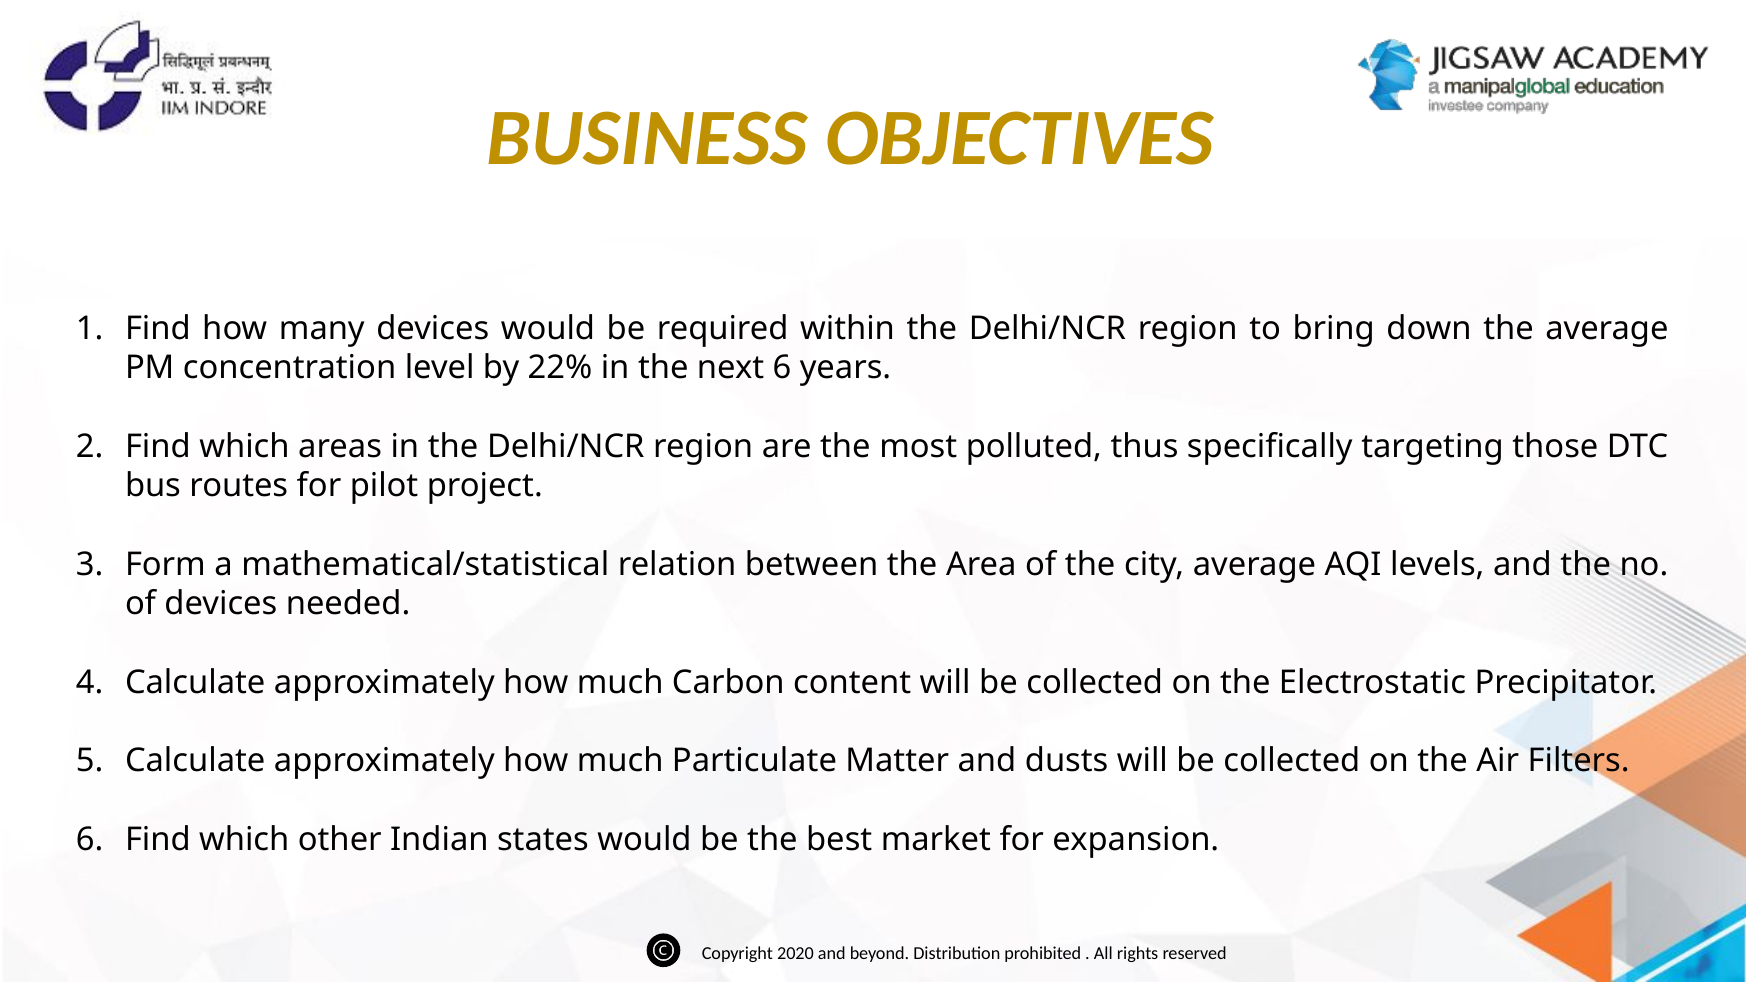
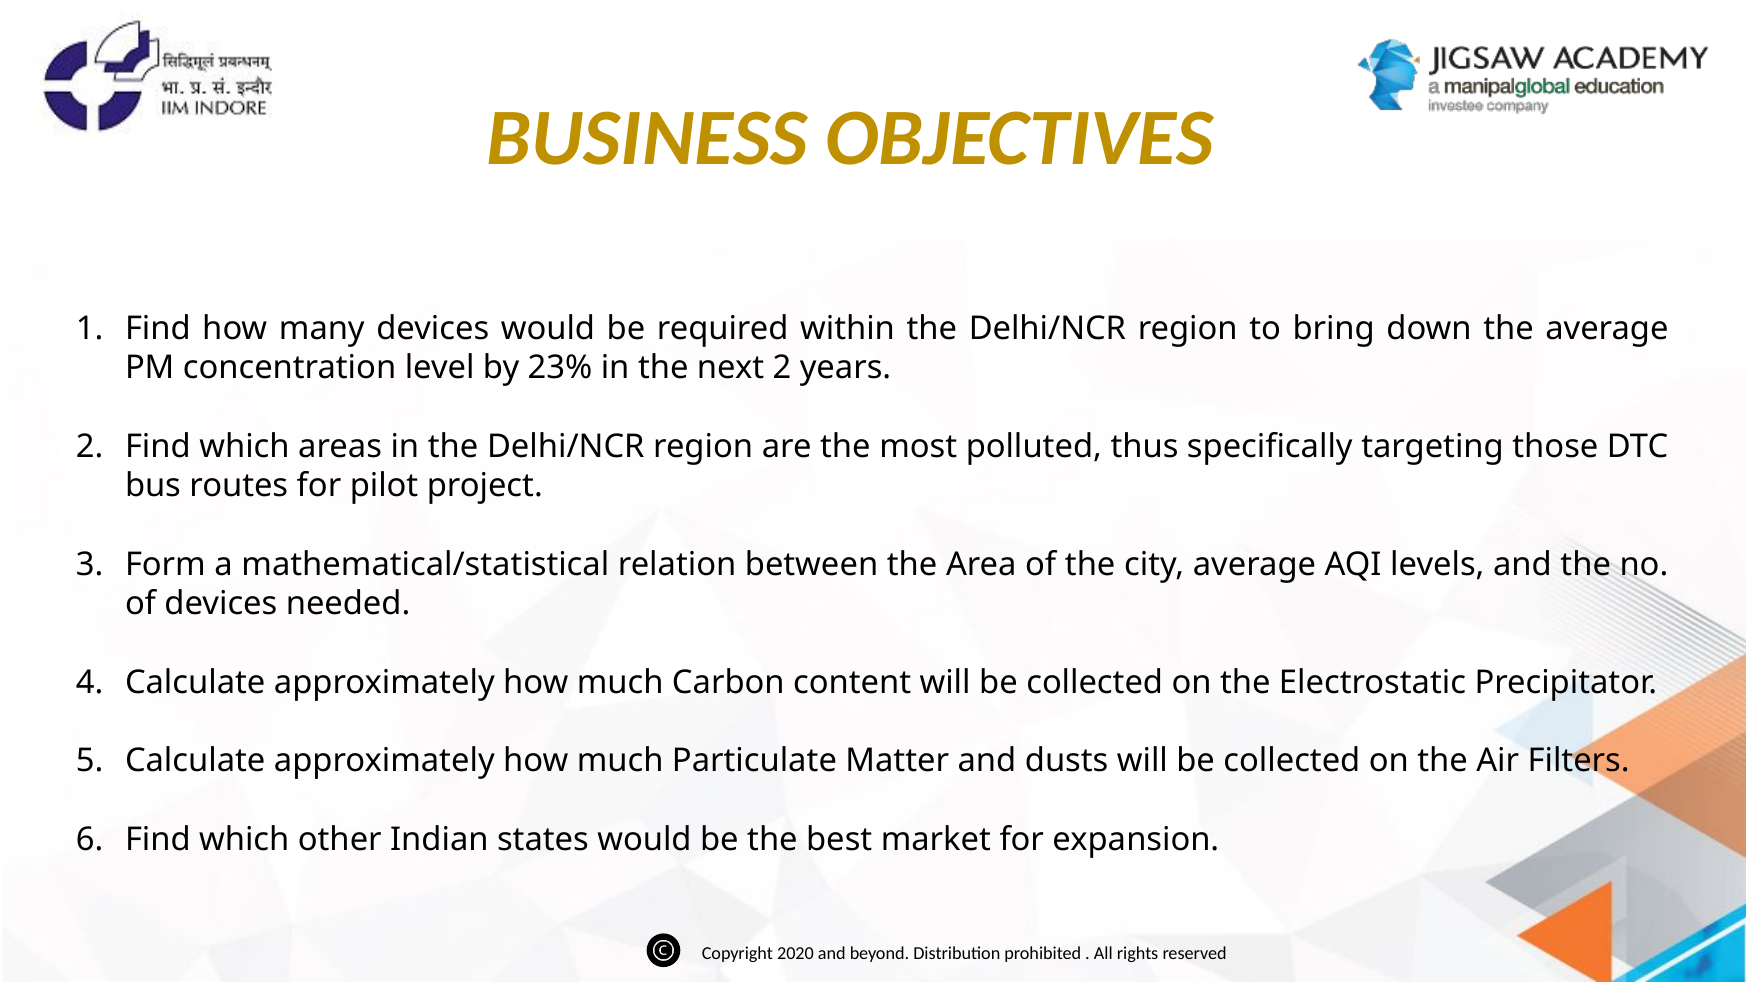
22%: 22% -> 23% (560, 368)
next 6: 6 -> 2 (782, 368)
